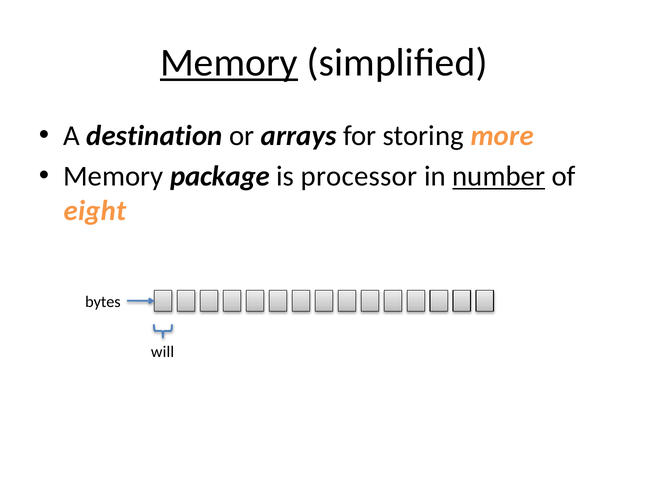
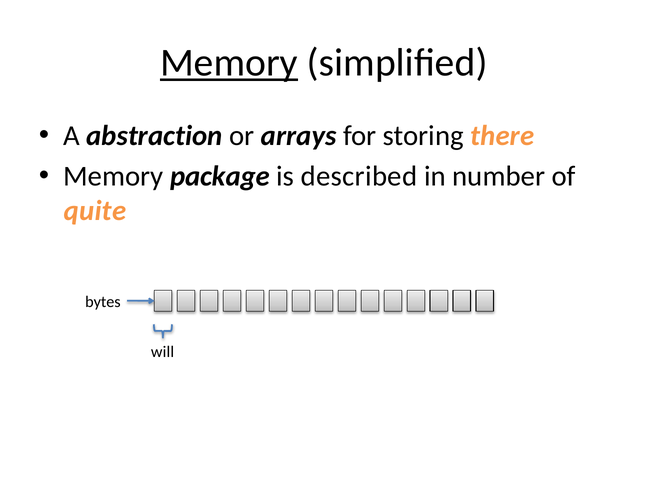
destination: destination -> abstraction (154, 136)
more: more -> there (502, 136)
processor: processor -> described (359, 176)
number underline: present -> none (499, 176)
eight: eight -> quite (95, 211)
